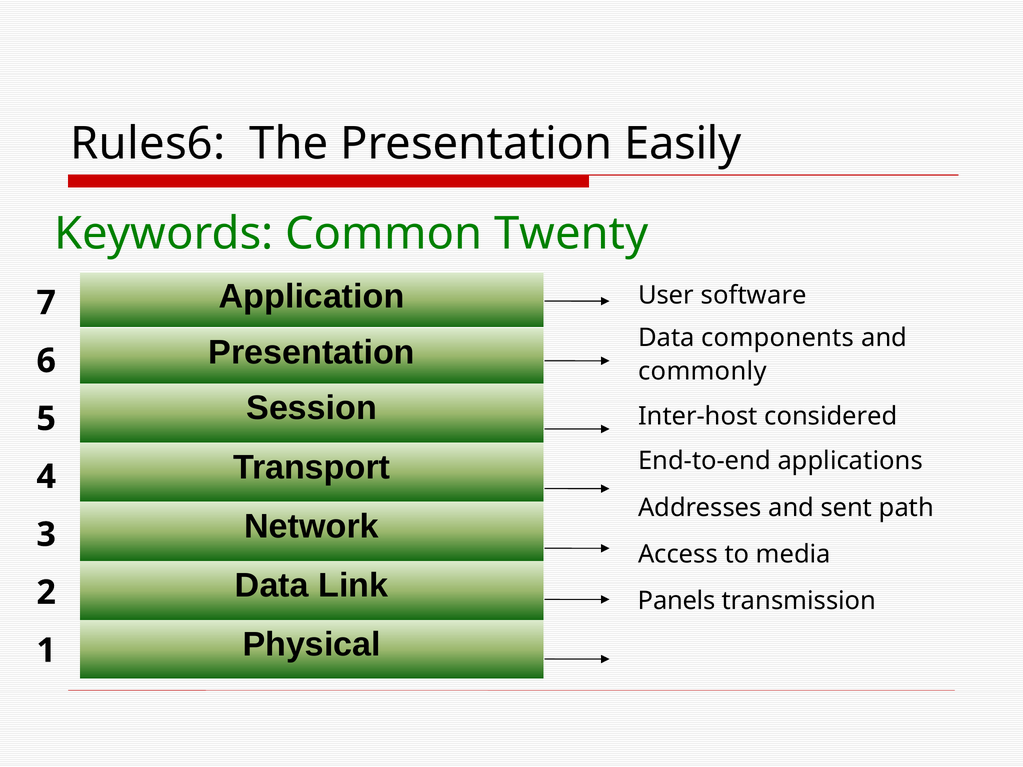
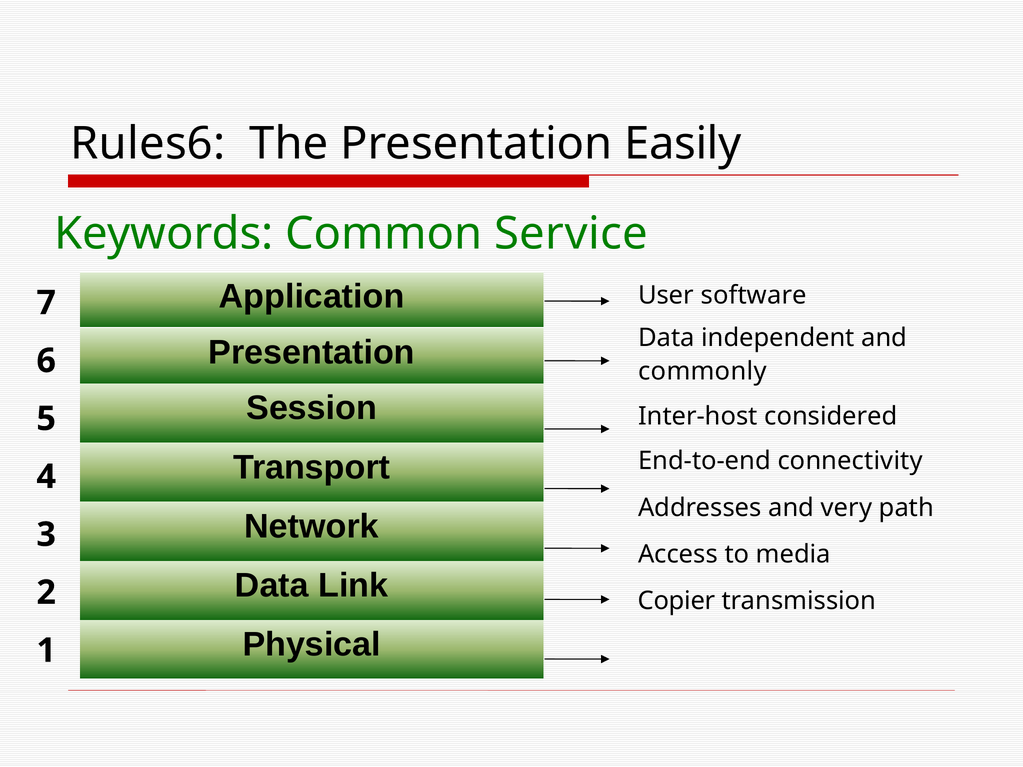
Twenty: Twenty -> Service (571, 234)
components: components -> independent (778, 338)
applications: applications -> connectivity (850, 461)
sent: sent -> very (846, 508)
Panels: Panels -> Copier (677, 601)
